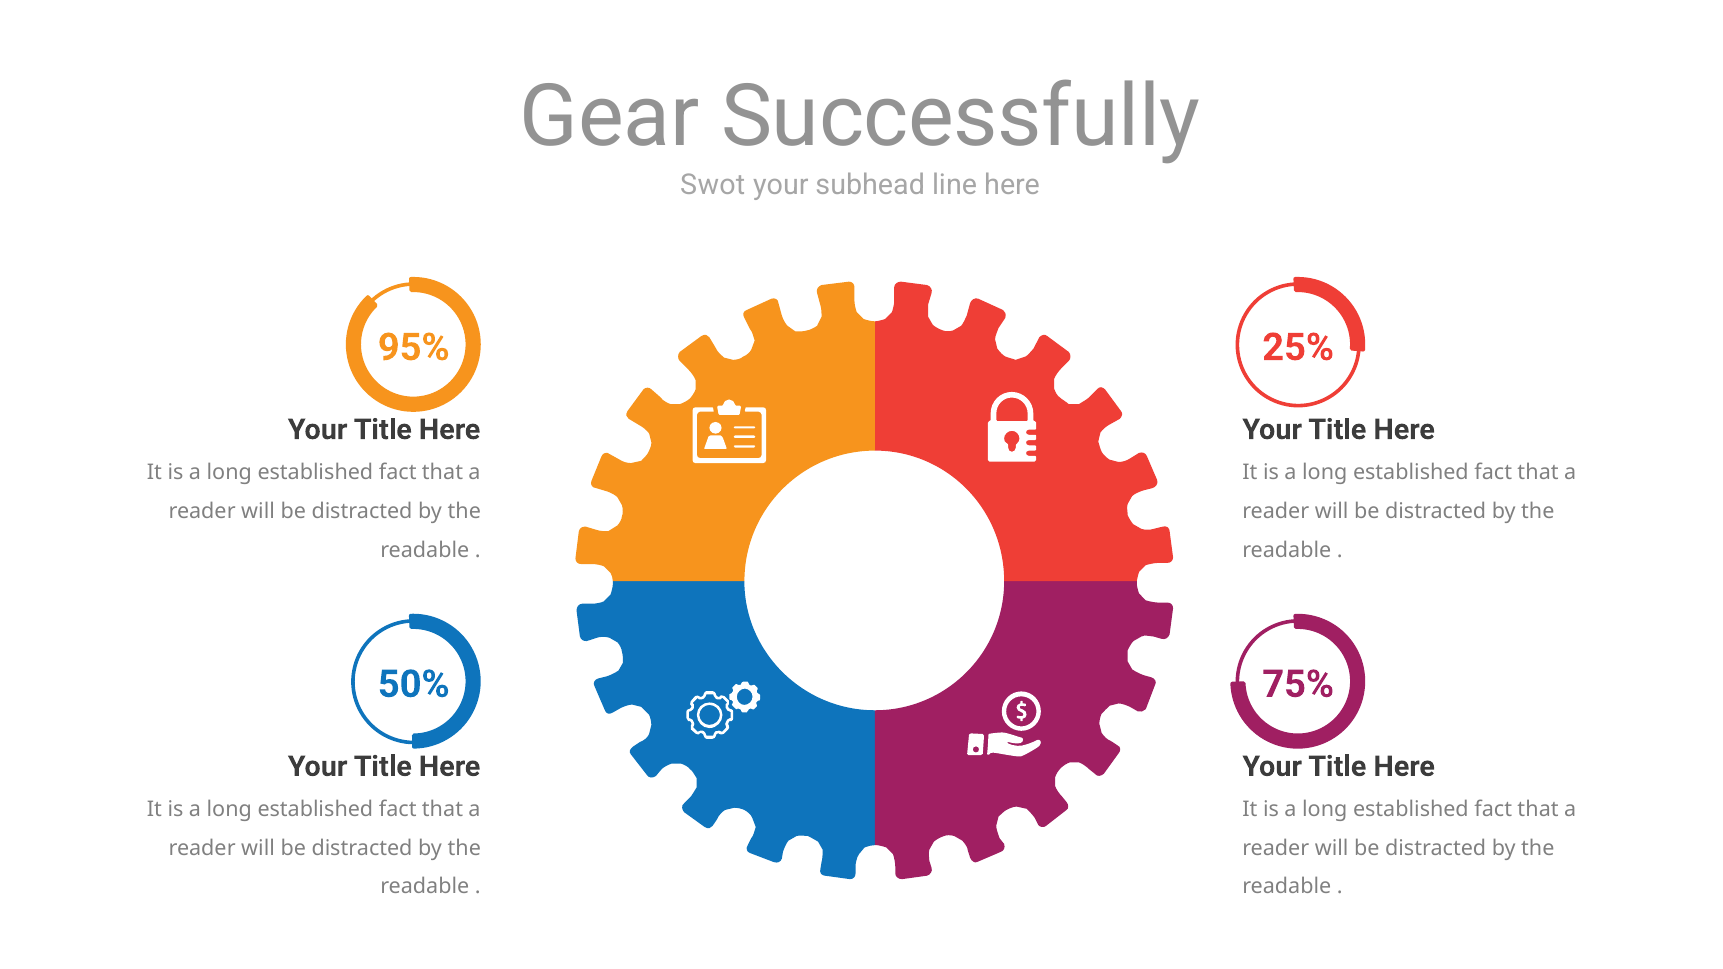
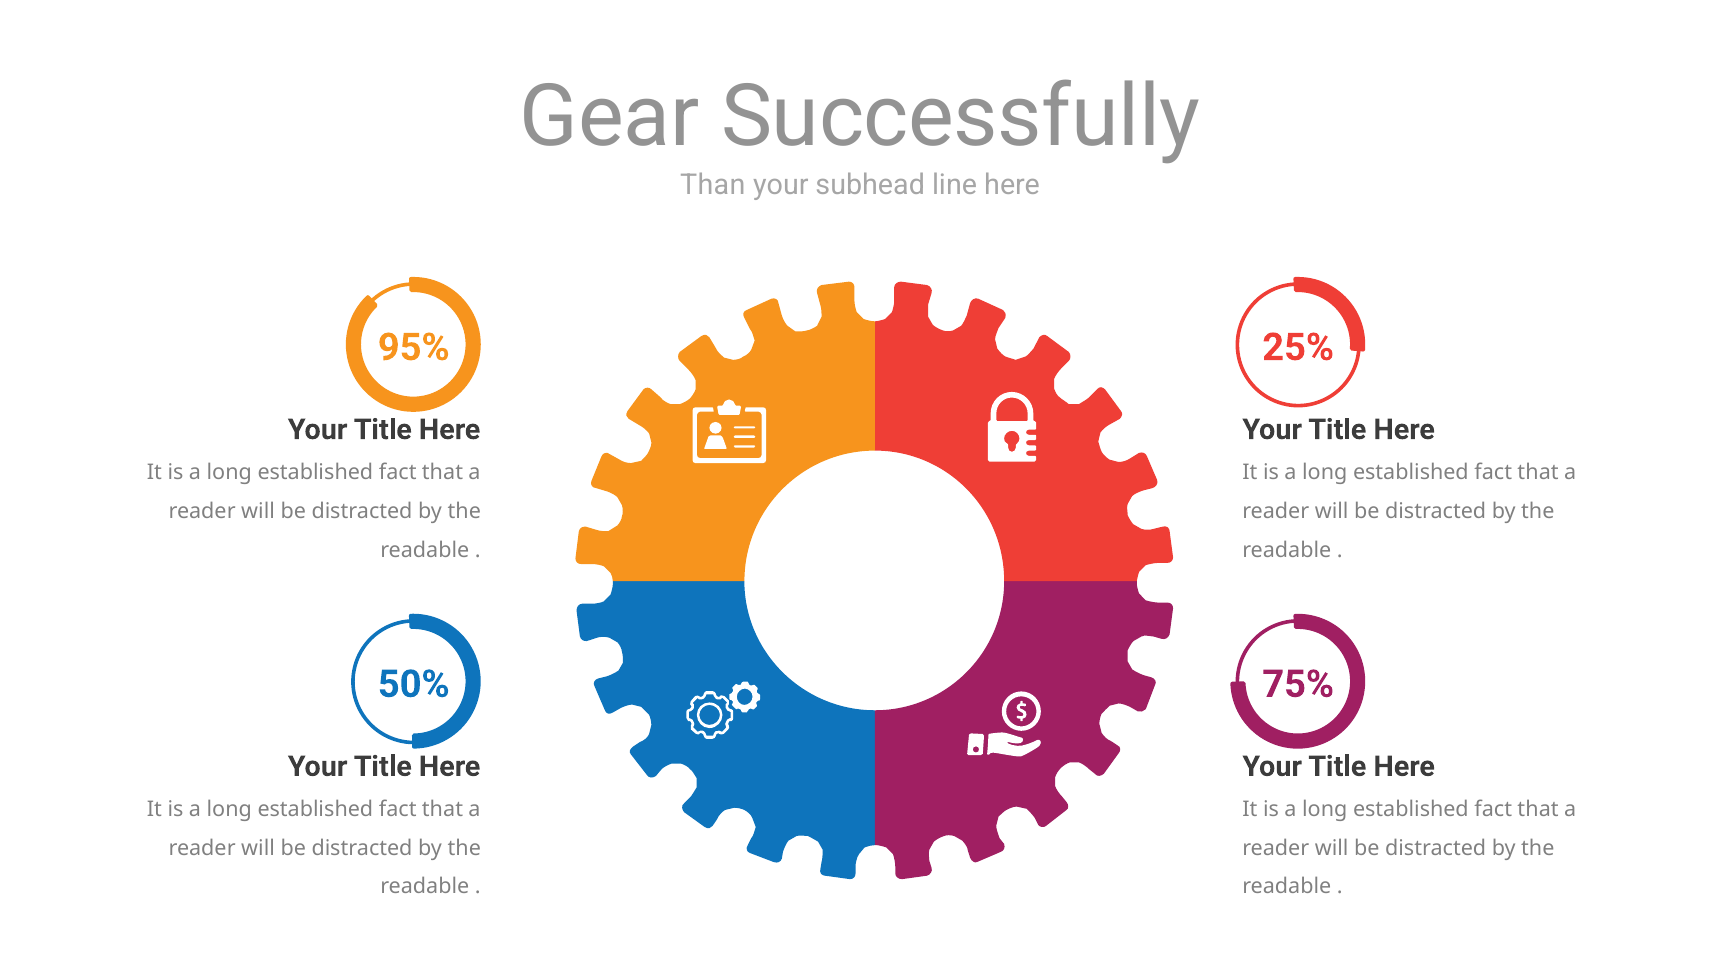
Swot: Swot -> Than (713, 185)
